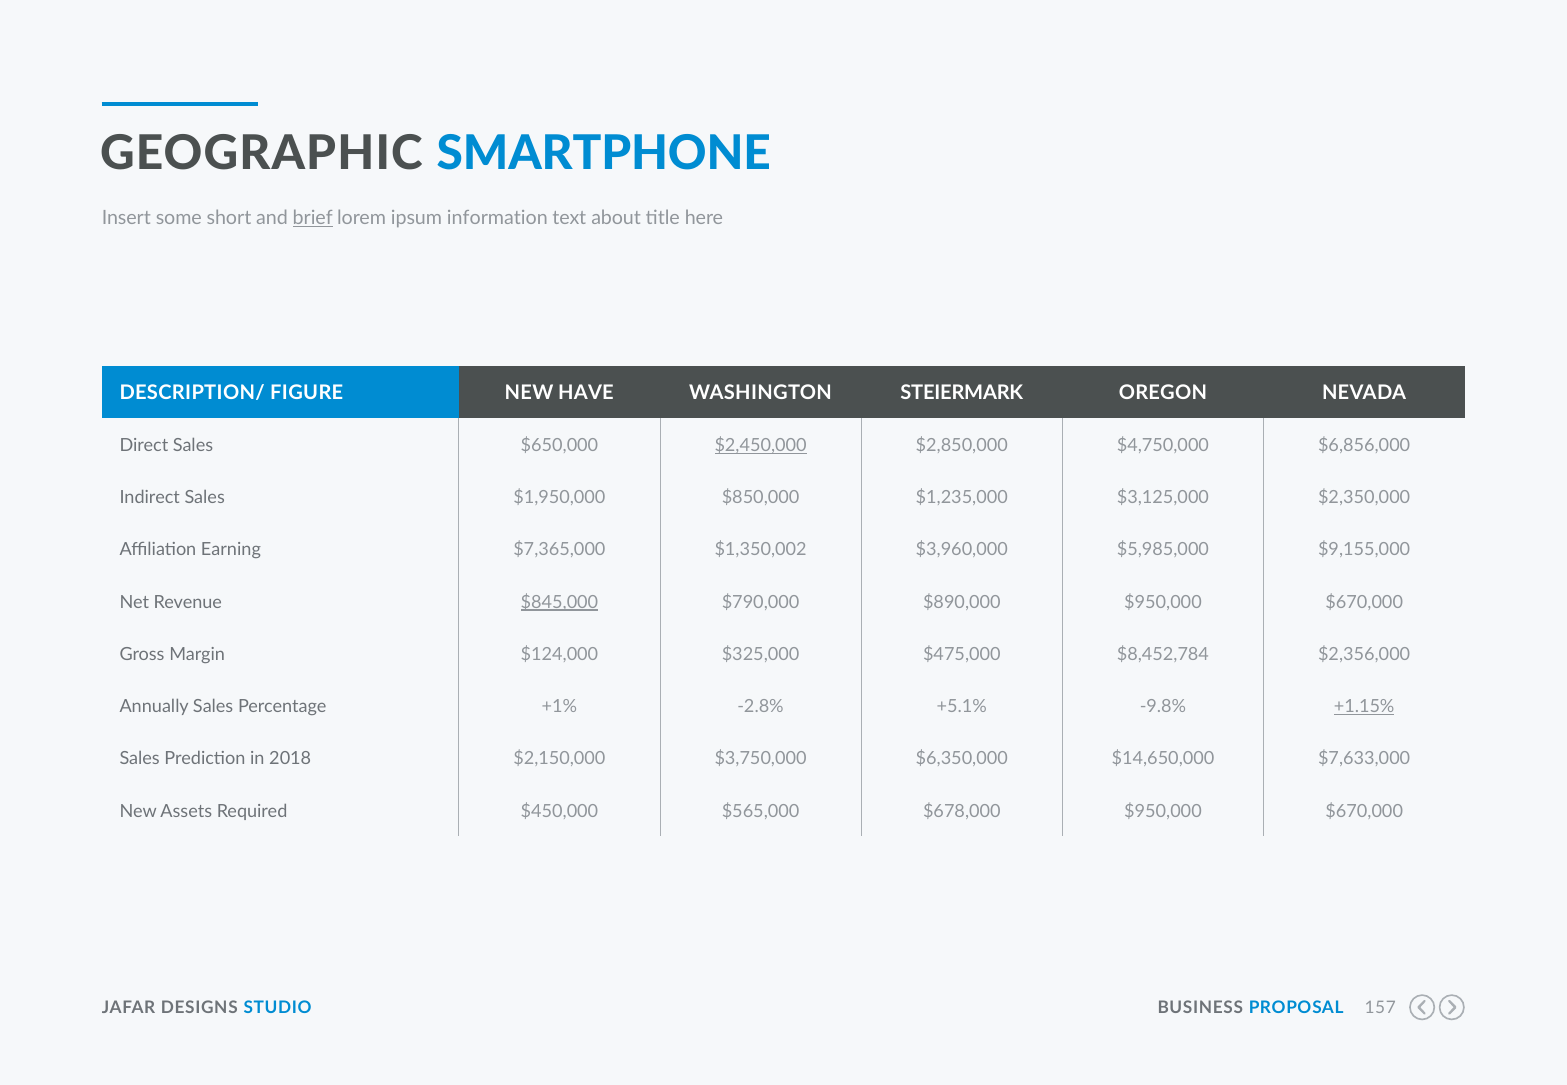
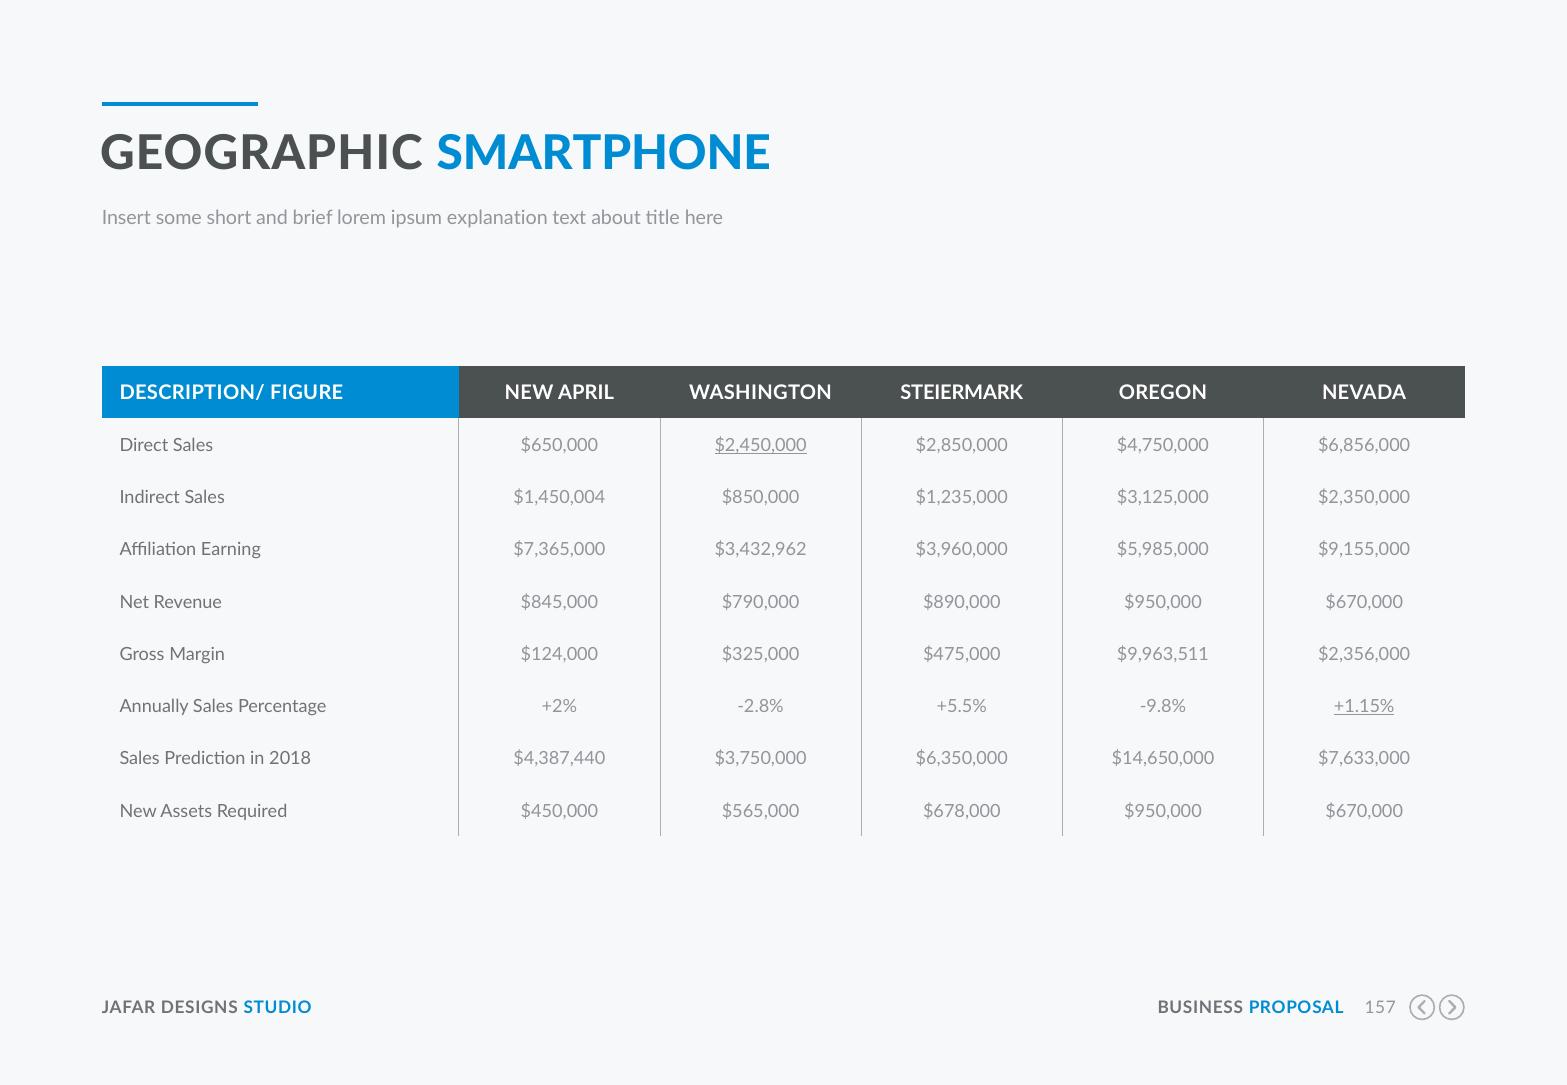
brief underline: present -> none (313, 218)
information: information -> explanation (497, 218)
HAVE: HAVE -> APRIL (586, 393)
$1,950,000: $1,950,000 -> $1,450,004 (559, 498)
$1,350,002: $1,350,002 -> $3,432,962 (761, 550)
$845,000 underline: present -> none (559, 602)
$8,452,784: $8,452,784 -> $9,963,511 (1163, 654)
+1%: +1% -> +2% (559, 707)
+5.1%: +5.1% -> +5.5% (962, 707)
$2,150,000: $2,150,000 -> $4,387,440 (559, 759)
